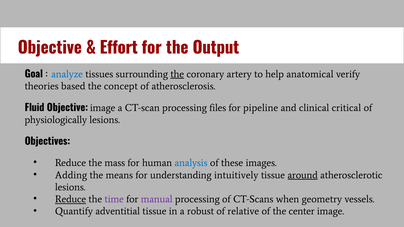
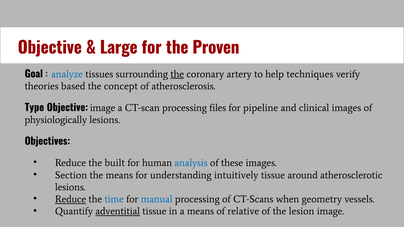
Effort: Effort -> Large (119, 48)
Output: Output -> Proven (216, 48)
anatomical: anatomical -> techniques (310, 74)
Fluid: Fluid -> Type (34, 108)
clinical critical: critical -> images (346, 108)
mass: mass -> built (115, 163)
Adding: Adding -> Section (71, 175)
around underline: present -> none (303, 175)
time colour: purple -> blue (114, 199)
manual colour: purple -> blue (157, 199)
adventitial underline: none -> present (118, 212)
a robust: robust -> means (201, 212)
center: center -> lesion (302, 212)
